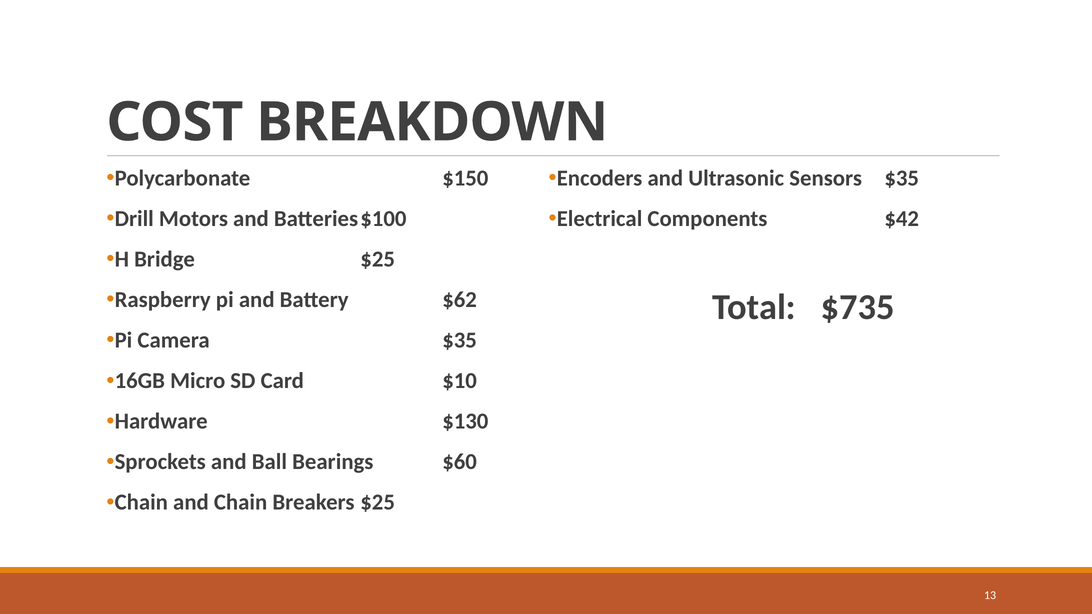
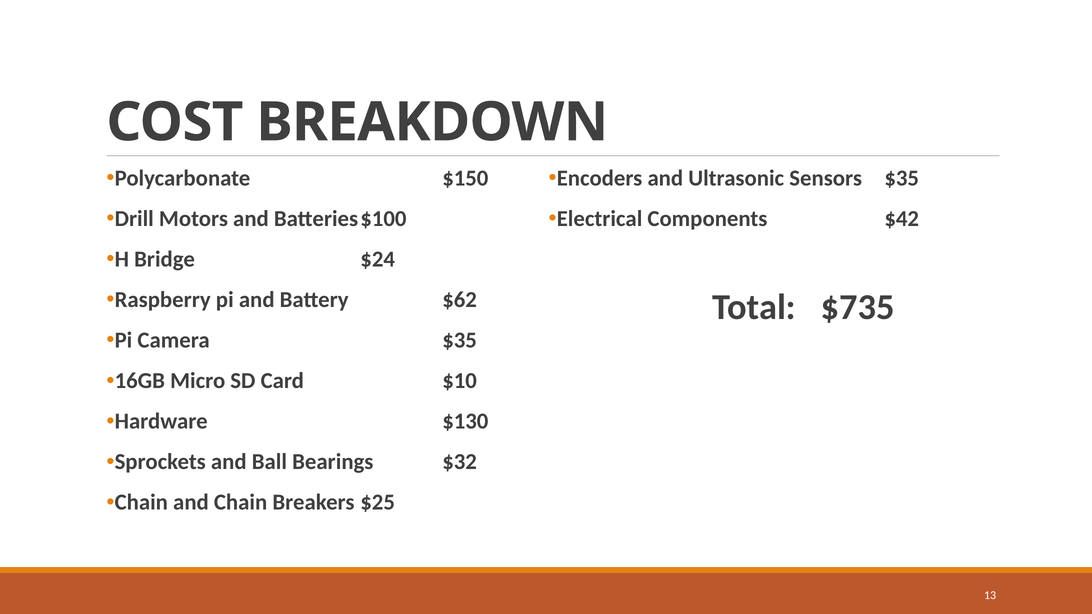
Bridge $25: $25 -> $24 (378, 259)
$60: $60 -> $32 (460, 462)
